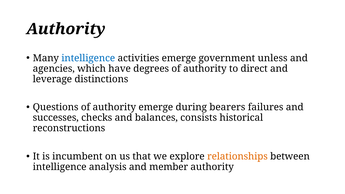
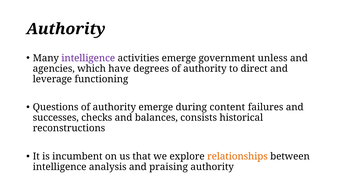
intelligence colour: blue -> purple (88, 58)
distinctions: distinctions -> functioning (101, 79)
bearers: bearers -> content (227, 107)
member: member -> praising (169, 167)
